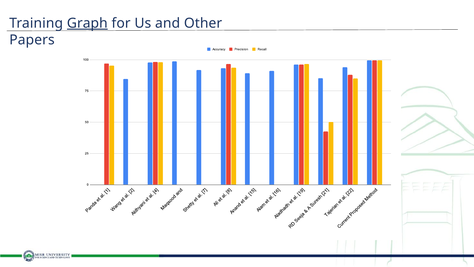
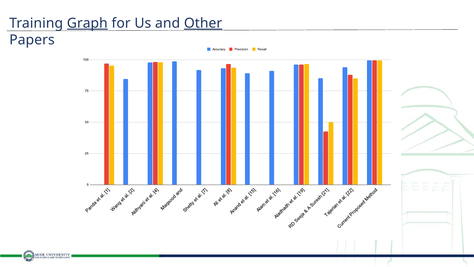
Other underline: none -> present (203, 23)
